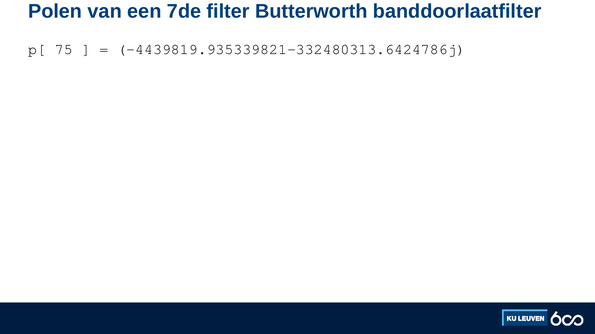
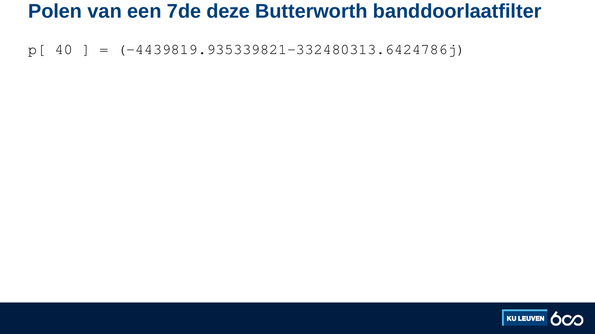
filter: filter -> deze (228, 11)
75: 75 -> 40 (64, 49)
